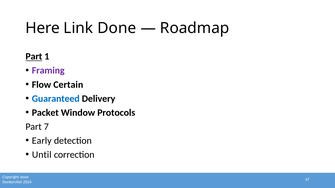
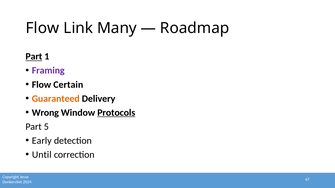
Here: Here -> Flow (42, 28)
Done: Done -> Many (117, 28)
Guaranteed colour: blue -> orange (56, 99)
Packet: Packet -> Wrong (45, 113)
Protocols underline: none -> present (116, 113)
7: 7 -> 5 (46, 127)
